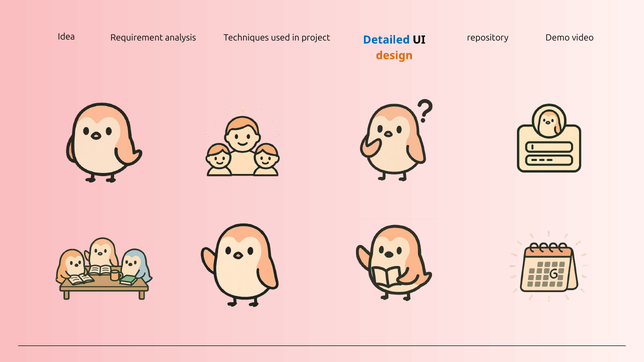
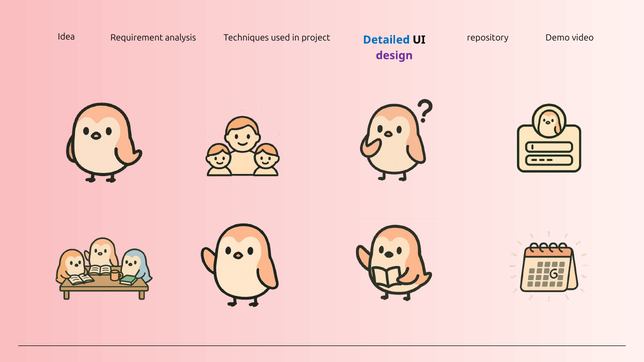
design colour: orange -> purple (394, 56)
